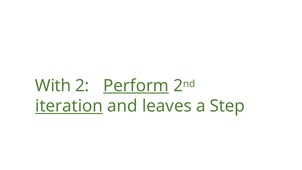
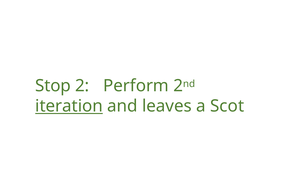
With: With -> Stop (53, 86)
Perform underline: present -> none (136, 86)
Step: Step -> Scot (227, 106)
